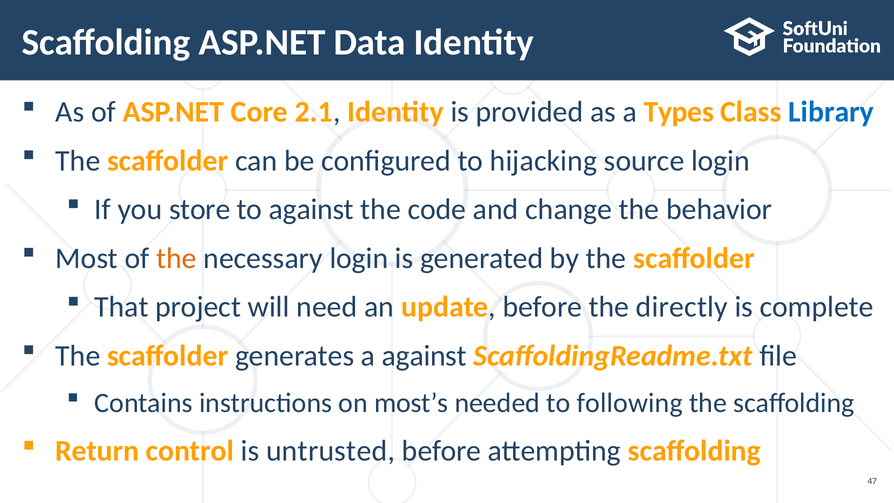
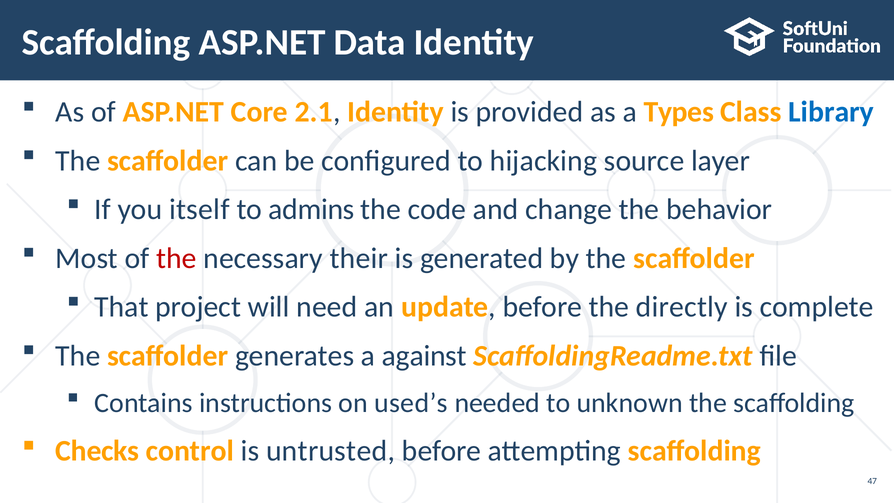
source login: login -> layer (720, 161)
store: store -> itself (199, 210)
to against: against -> admins (311, 210)
the colour: orange -> red (176, 258)
necessary login: login -> their (359, 258)
most’s: most’s -> used’s (411, 403)
following: following -> unknown (630, 403)
Return: Return -> Checks (97, 451)
